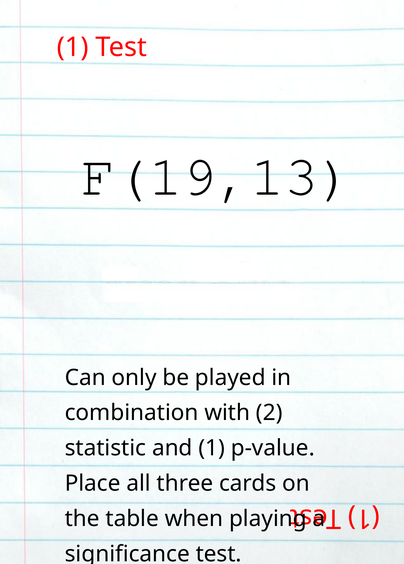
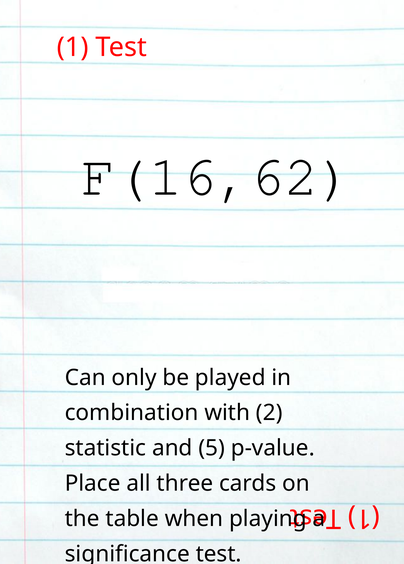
F(19,13: F(19,13 -> F(16,62 (217, 176)
and 1: 1 -> 5 (212, 448)
